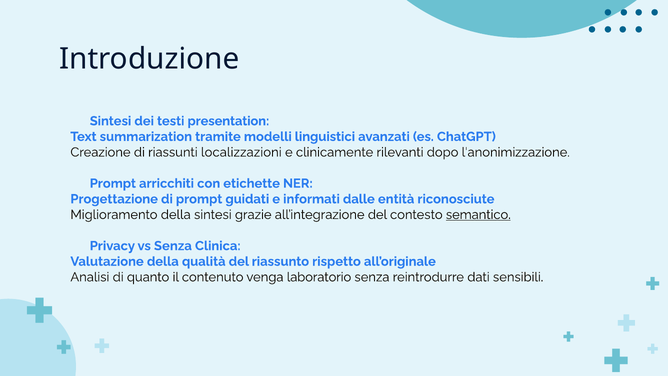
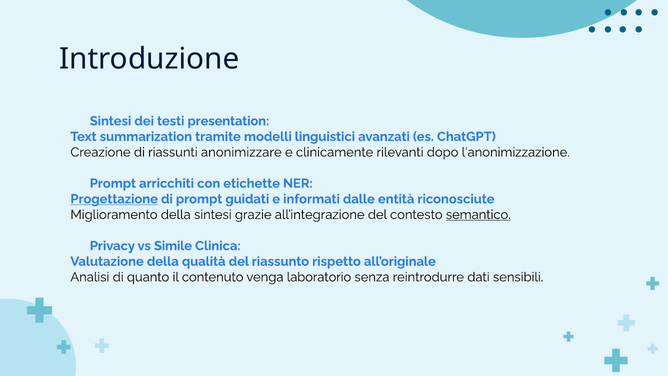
localizzazioni: localizzazioni -> anonimizzare (241, 152)
Progettazione underline: none -> present (114, 199)
vs Senza: Senza -> Simile (173, 246)
